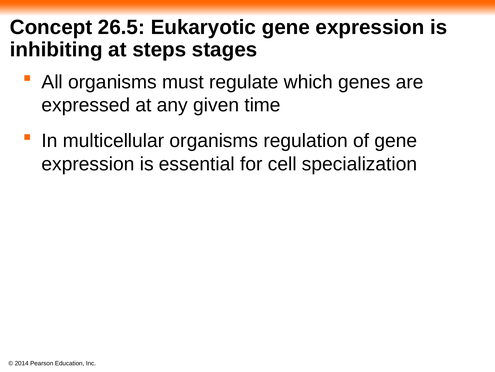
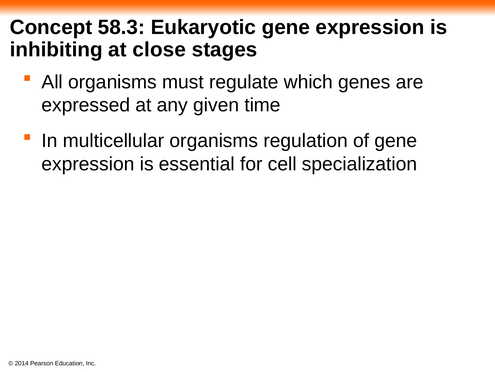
26.5: 26.5 -> 58.3 (121, 27)
steps: steps -> close (159, 49)
